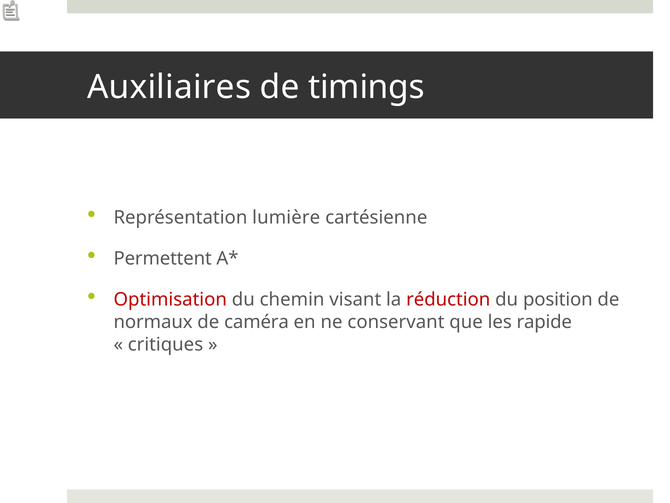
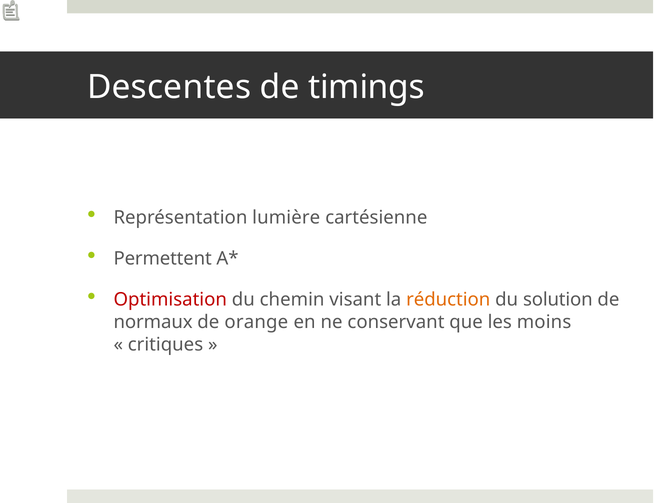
Auxiliaires: Auxiliaires -> Descentes (169, 87)
réduction colour: red -> orange (448, 300)
position: position -> solution (558, 300)
caméra: caméra -> orange (256, 322)
rapide: rapide -> moins (544, 322)
